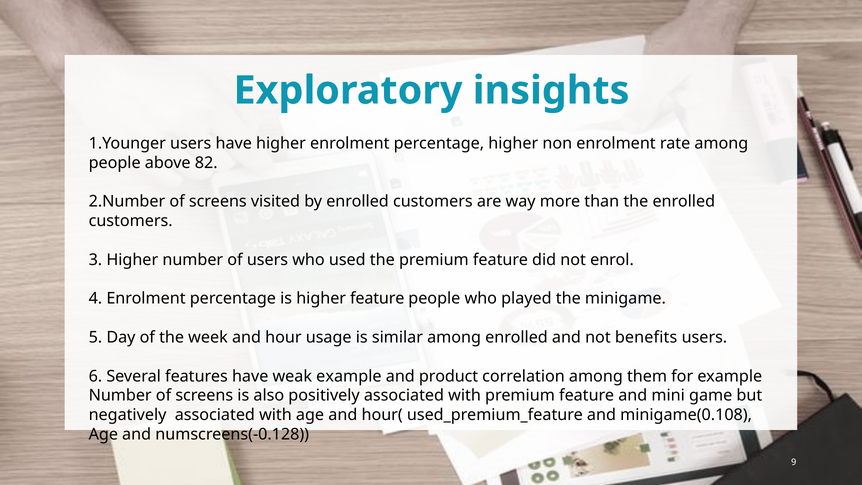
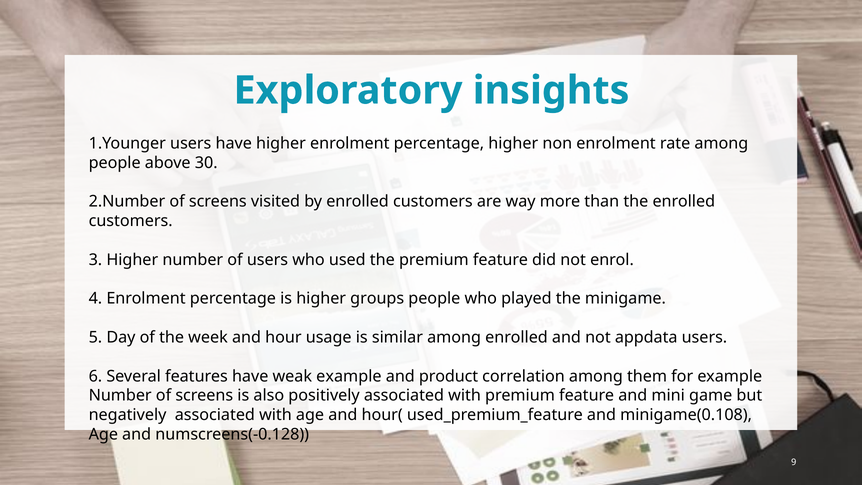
82: 82 -> 30 (206, 163)
higher feature: feature -> groups (377, 299)
benefits: benefits -> appdata (646, 337)
